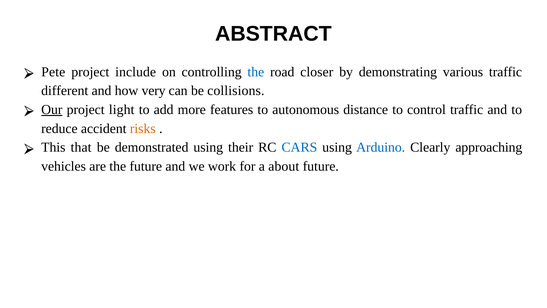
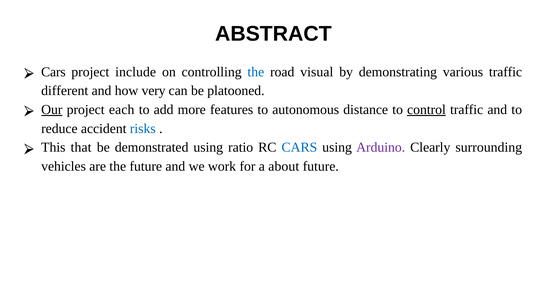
Pete: Pete -> Cars (53, 72)
closer: closer -> visual (317, 72)
collisions: collisions -> platooned (236, 91)
light: light -> each (122, 110)
control underline: none -> present (426, 110)
risks colour: orange -> blue (143, 128)
their: their -> ratio (241, 147)
Arduino colour: blue -> purple (381, 147)
approaching: approaching -> surrounding (489, 147)
